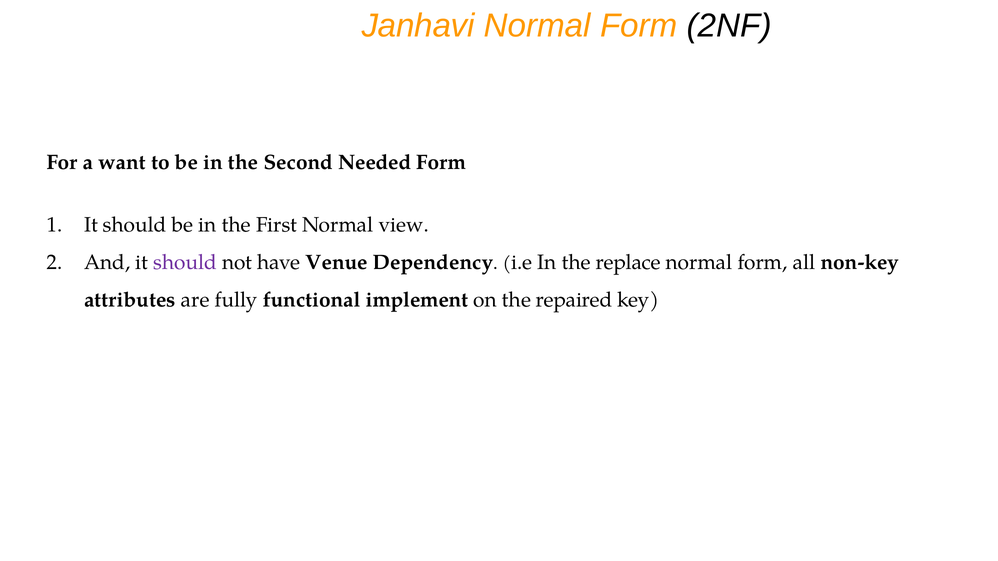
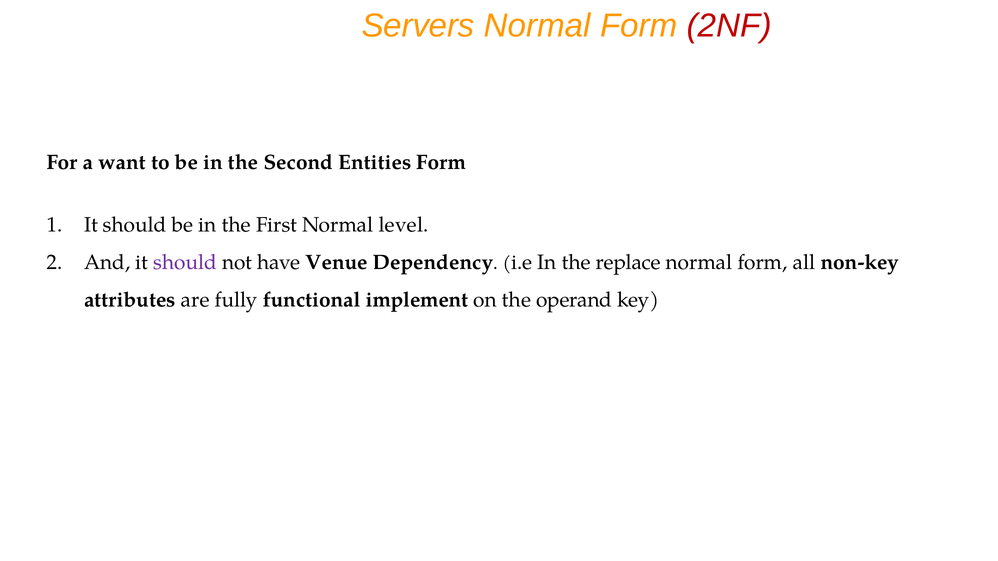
Janhavi: Janhavi -> Servers (418, 26)
2NF colour: black -> red (729, 26)
Needed: Needed -> Entities (375, 163)
view: view -> level (404, 225)
repaired: repaired -> operand (574, 300)
